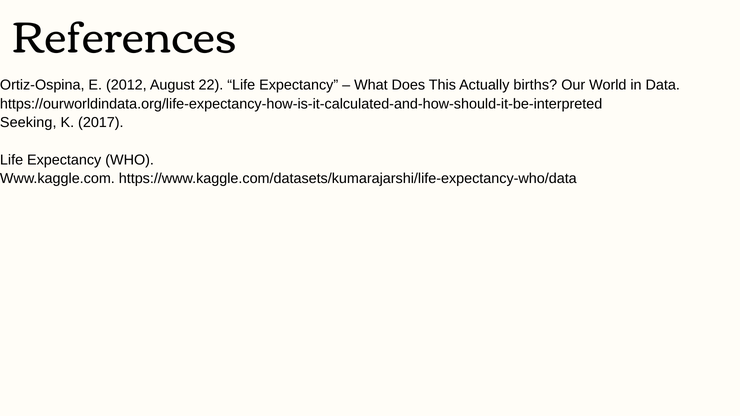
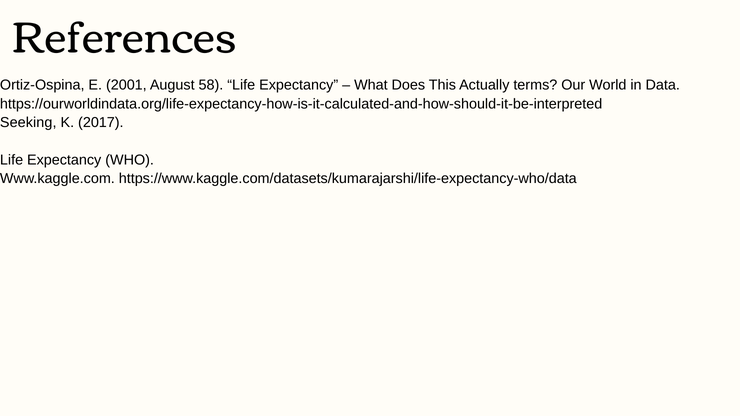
2012: 2012 -> 2001 (126, 85)
22: 22 -> 58 (211, 85)
births: births -> terms (535, 85)
